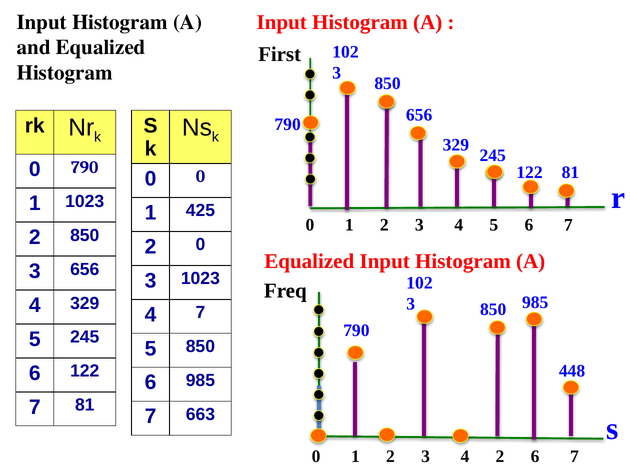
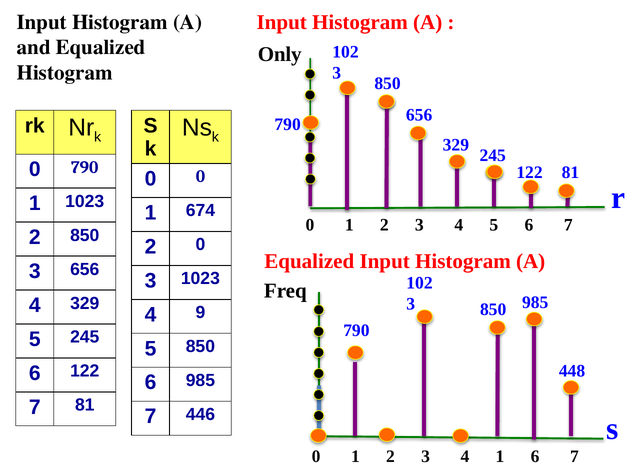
First: First -> Only (280, 54)
425: 425 -> 674 (200, 211)
4 7: 7 -> 9 (200, 313)
663: 663 -> 446 (200, 415)
4 2: 2 -> 1 (500, 457)
